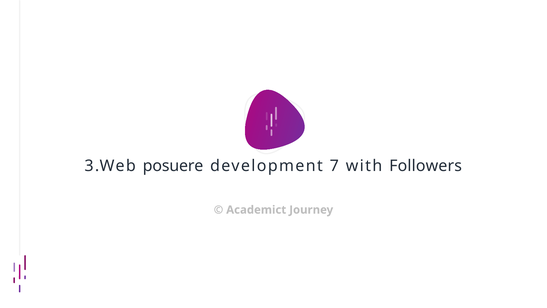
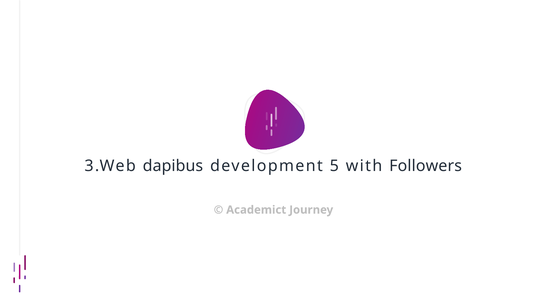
posuere: posuere -> dapibus (173, 166)
7: 7 -> 5 (334, 166)
